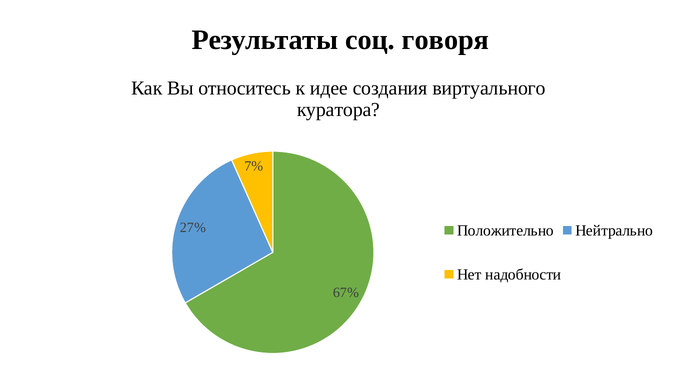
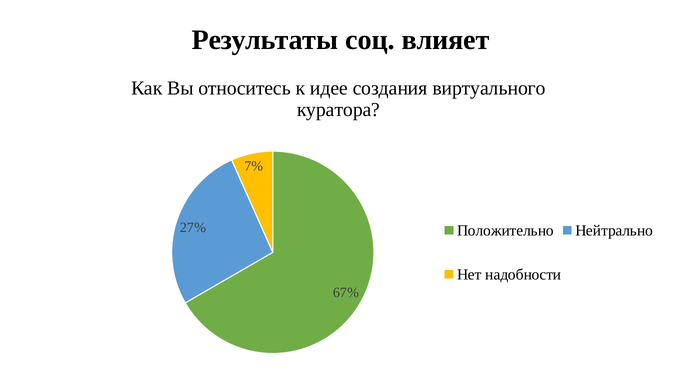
говоря: говоря -> влияет (446, 40)
